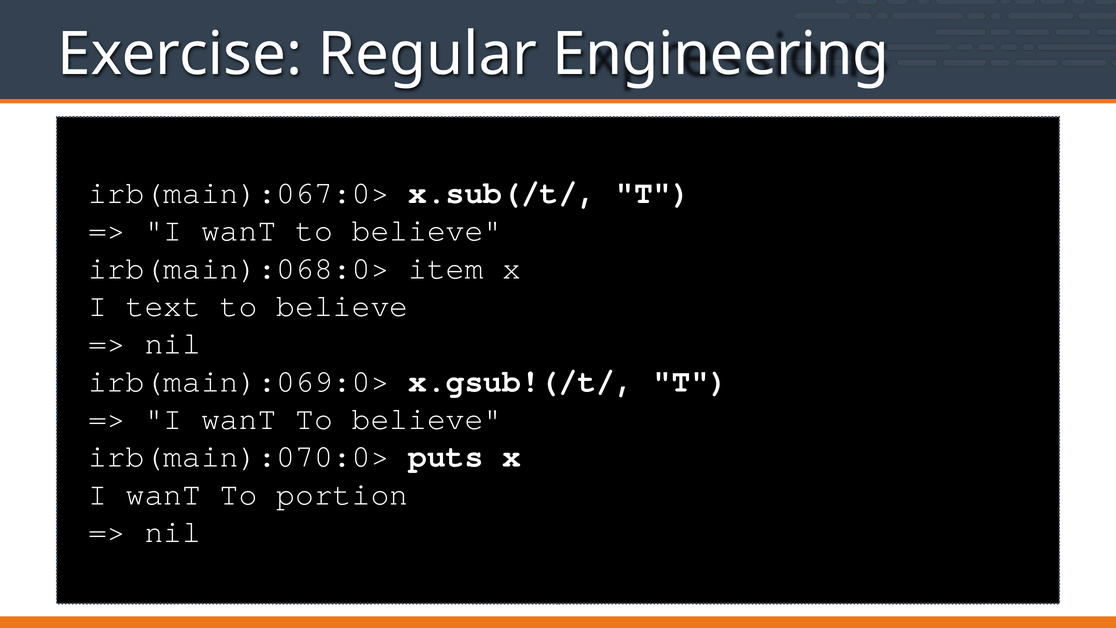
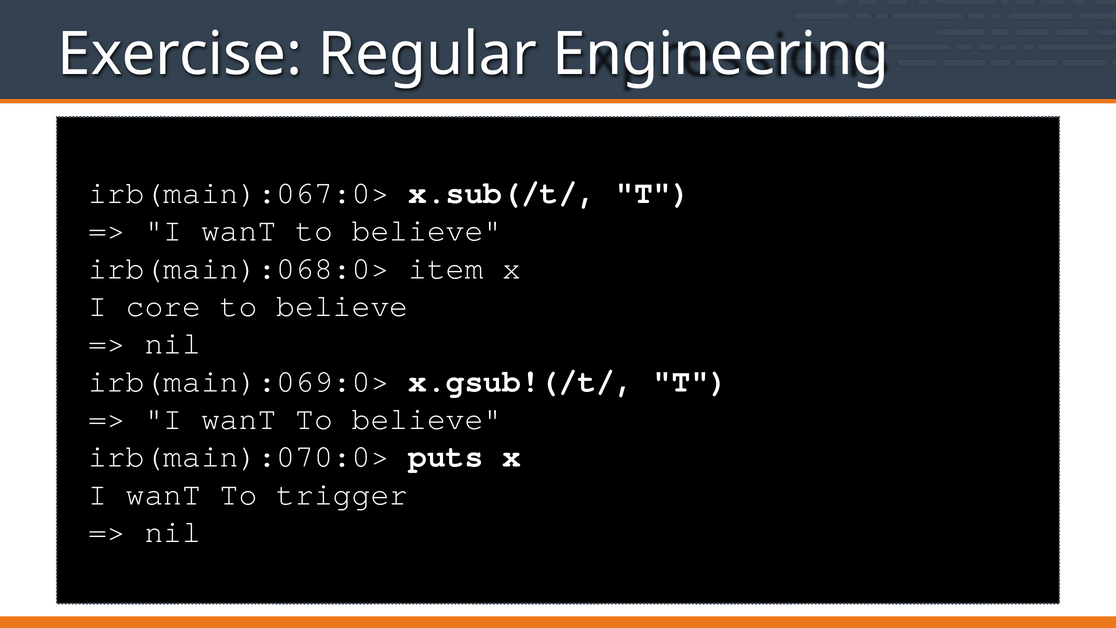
text: text -> core (163, 306)
portion: portion -> trigger (342, 494)
